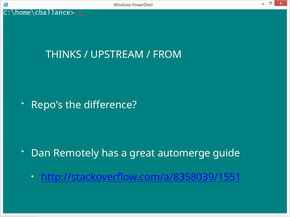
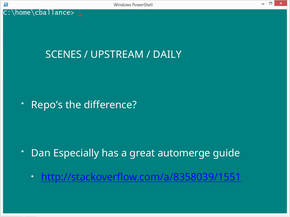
THINKS: THINKS -> SCENES (64, 55)
FROM: FROM -> DAILY (167, 55)
Remotely: Remotely -> Especially (76, 153)
